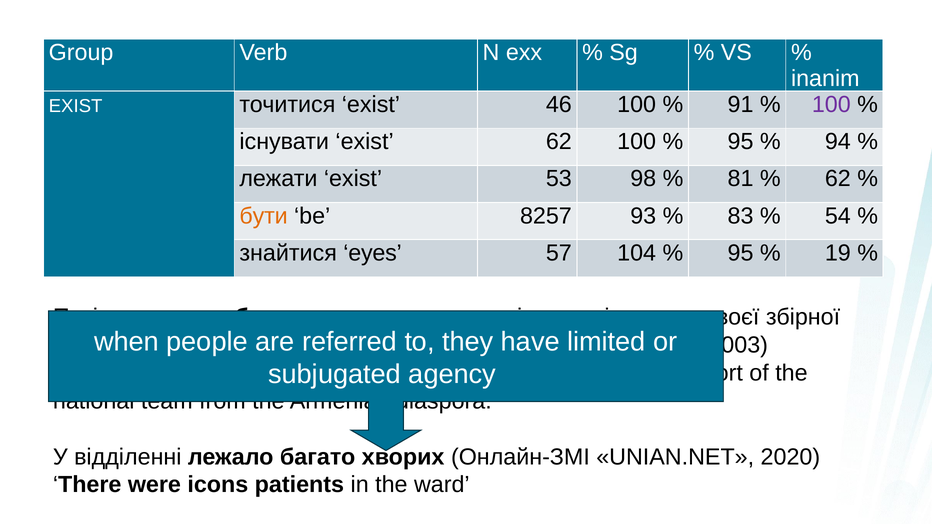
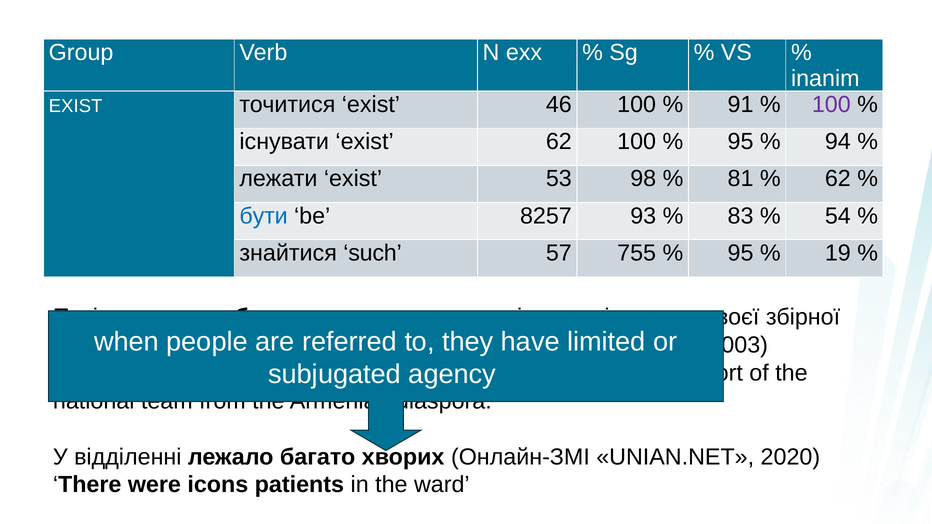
бути colour: orange -> blue (264, 216)
eyes: eyes -> such (373, 253)
104: 104 -> 755 (637, 253)
